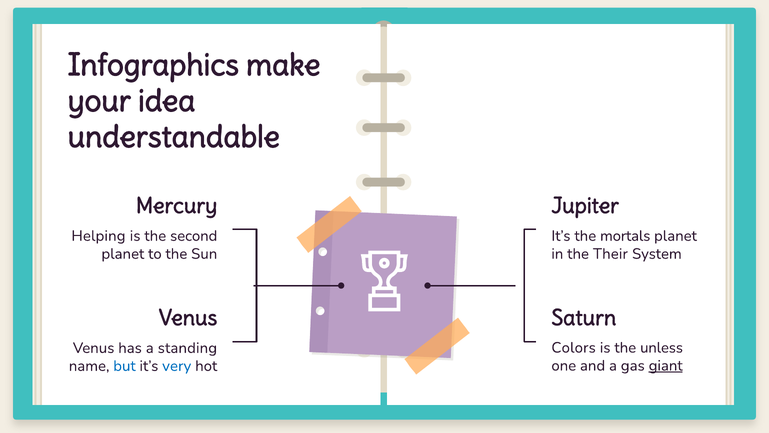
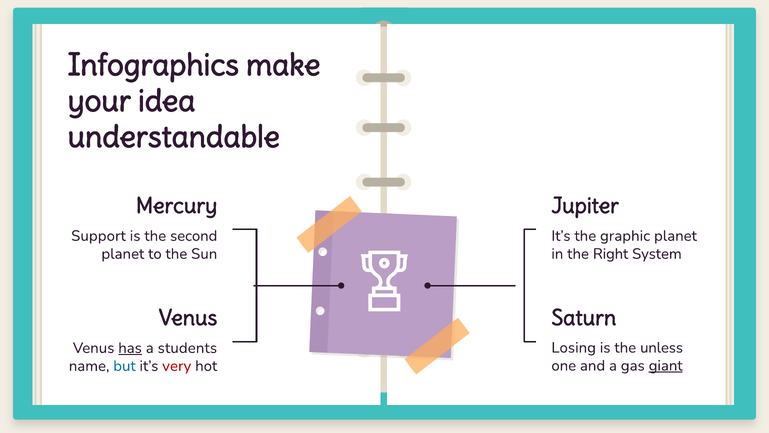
Helping: Helping -> Support (98, 236)
mortals: mortals -> graphic (625, 236)
Their: Their -> Right (611, 254)
Colors: Colors -> Losing (574, 347)
has underline: none -> present (130, 348)
standing: standing -> students (187, 348)
very colour: blue -> red (177, 366)
